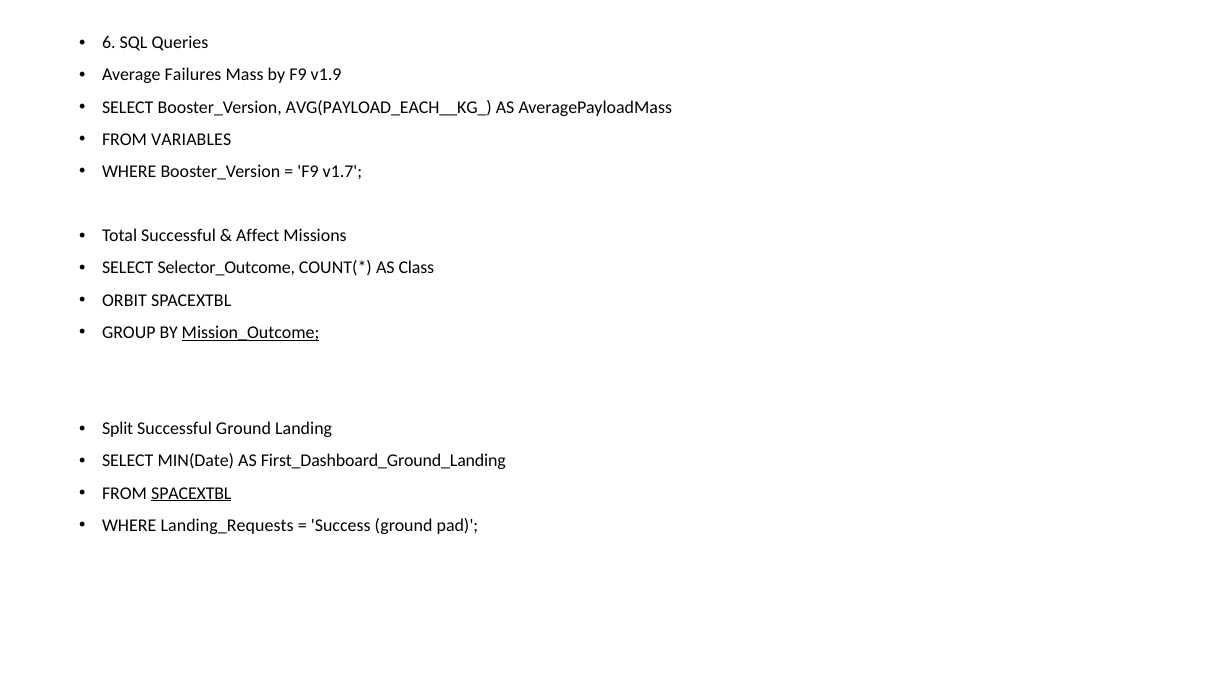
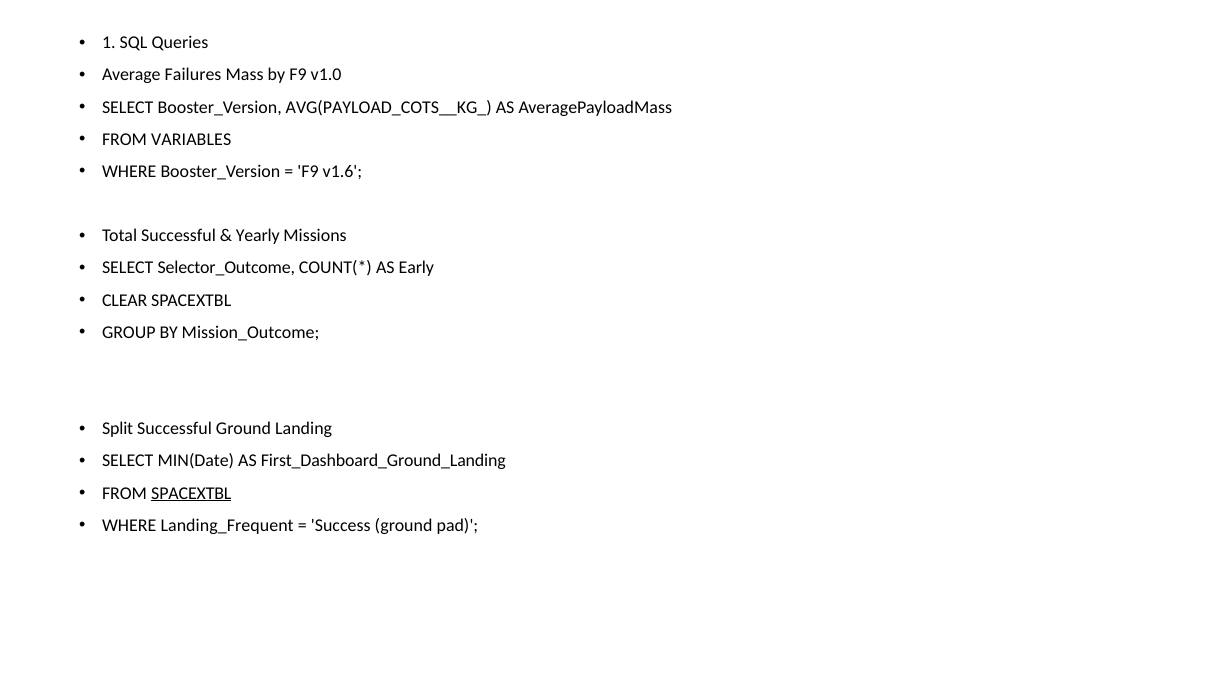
6: 6 -> 1 (109, 43)
v1.9: v1.9 -> v1.0 (326, 75)
AVG(PAYLOAD_EACH__KG_: AVG(PAYLOAD_EACH__KG_ -> AVG(PAYLOAD_COTS__KG_ (389, 107)
v1.7: v1.7 -> v1.6 (342, 172)
Affect: Affect -> Yearly (258, 236)
Class: Class -> Early (416, 268)
ORBIT: ORBIT -> CLEAR (125, 300)
Mission_Outcome underline: present -> none (251, 333)
Landing_Requests: Landing_Requests -> Landing_Frequent (227, 526)
